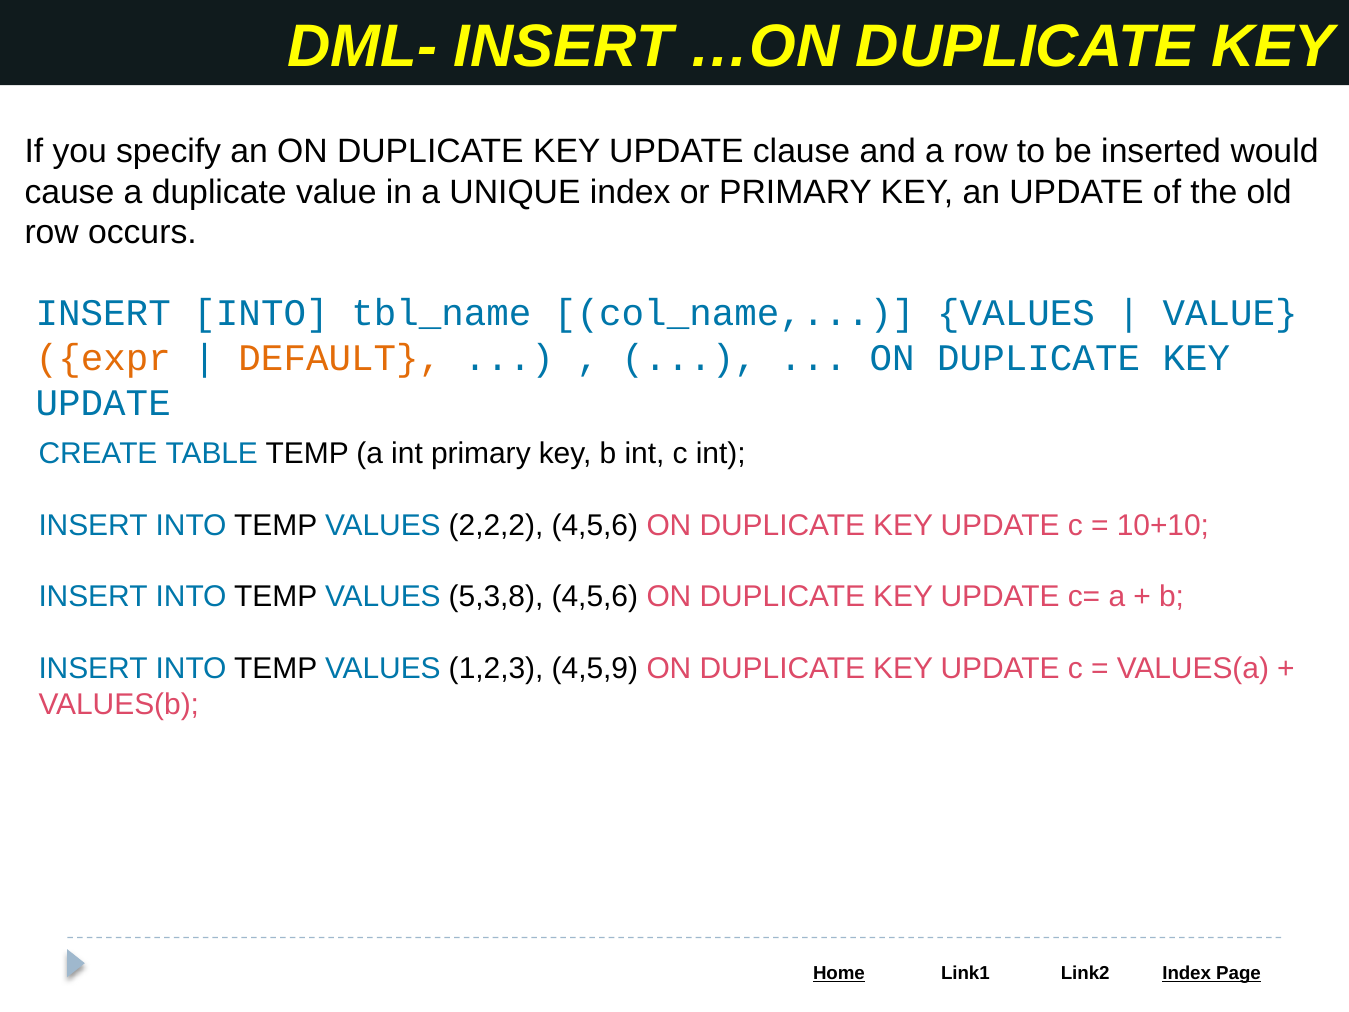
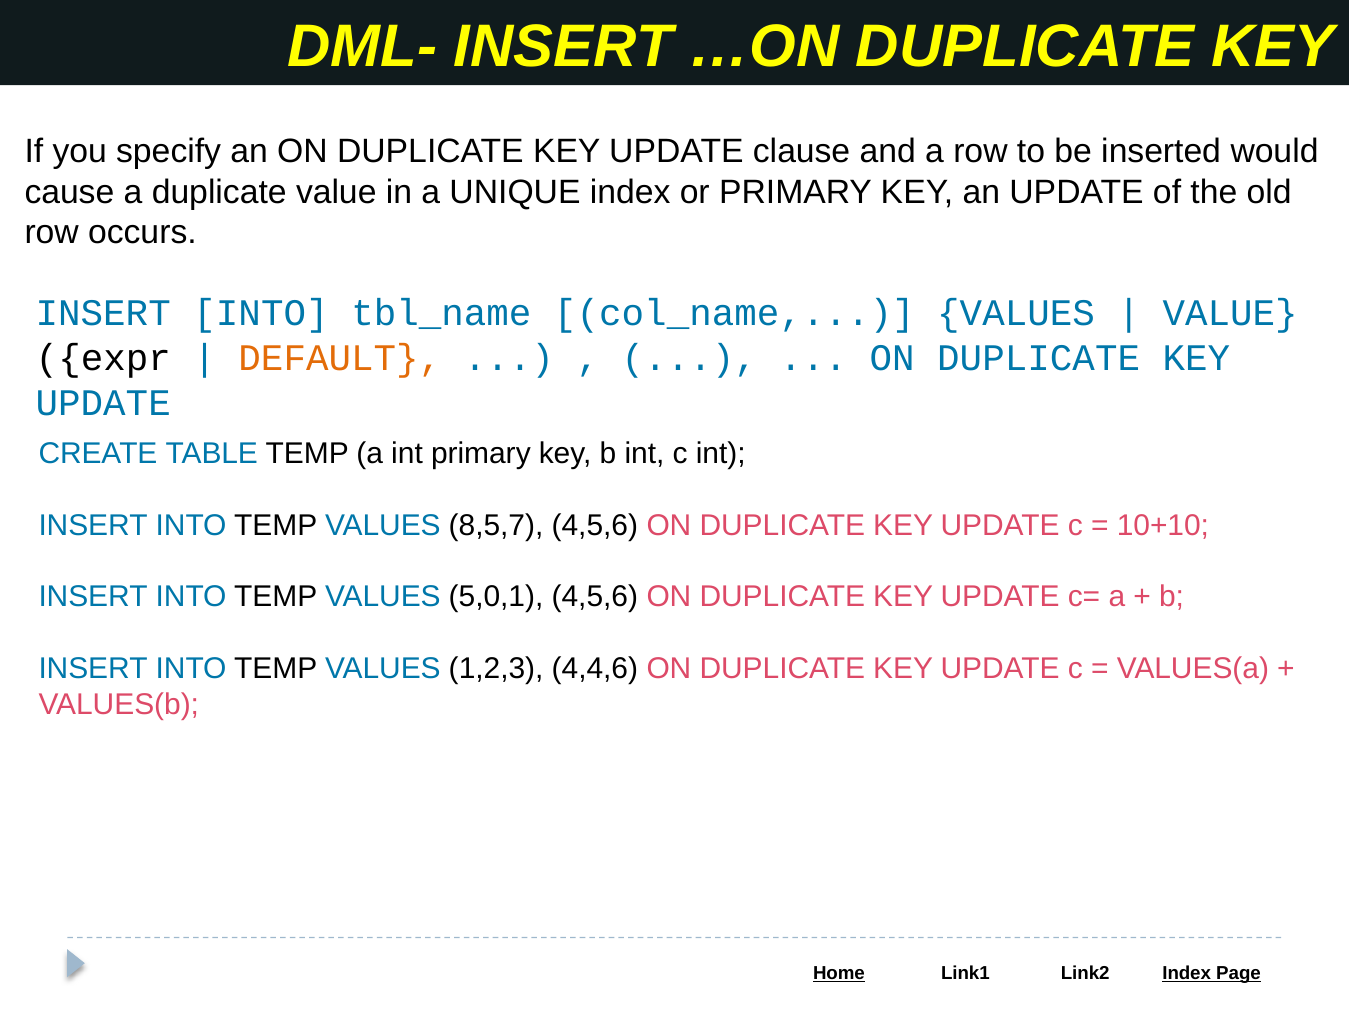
expr colour: orange -> black (103, 358)
2,2,2: 2,2,2 -> 8,5,7 (496, 525)
5,3,8: 5,3,8 -> 5,0,1 (496, 597)
4,5,9: 4,5,9 -> 4,4,6 (595, 669)
